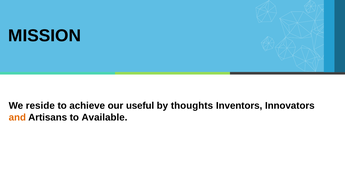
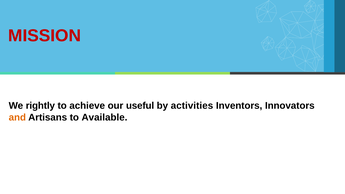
MISSION colour: black -> red (45, 36)
reside: reside -> rightly (40, 106)
thoughts: thoughts -> activities (192, 106)
